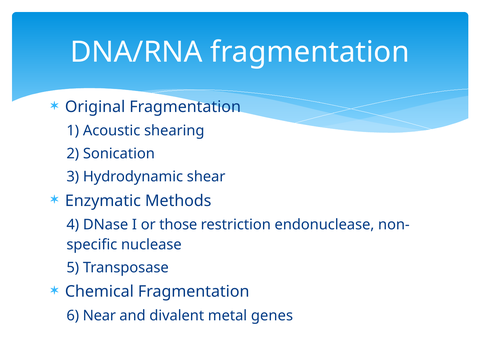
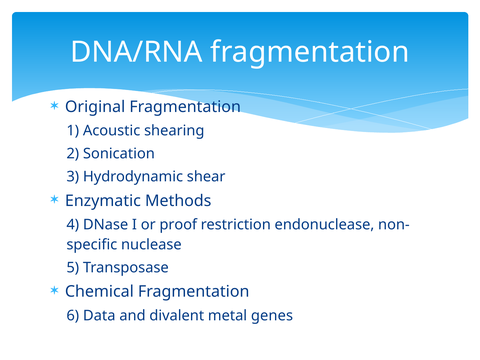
those: those -> proof (178, 225)
Near: Near -> Data (99, 315)
